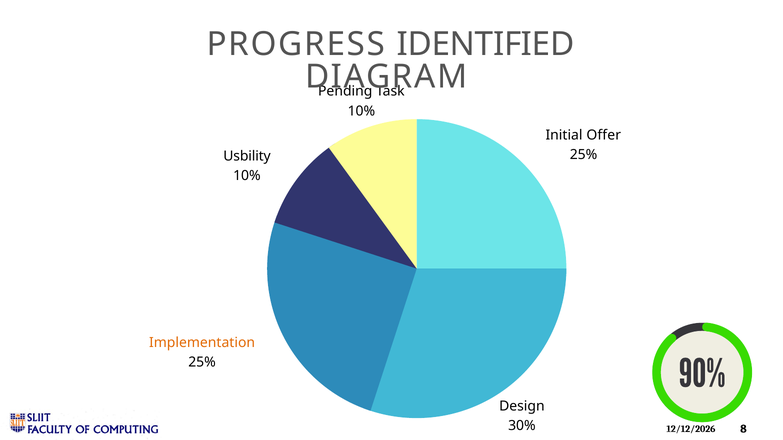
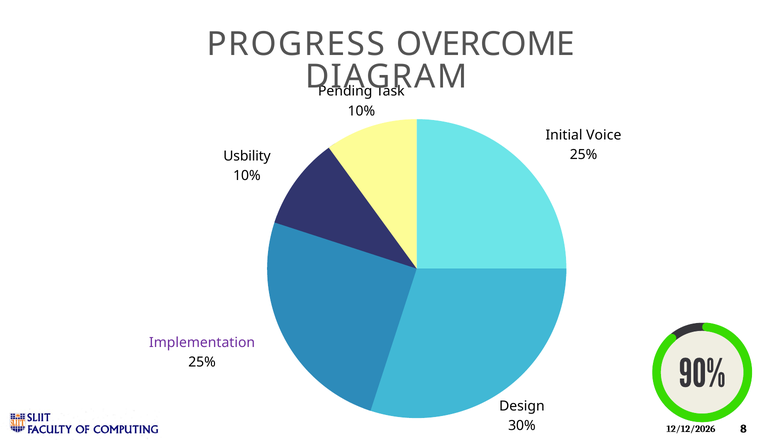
IDENTIFIED: IDENTIFIED -> OVERCOME (486, 44)
Offer: Offer -> Voice (604, 135)
Implementation colour: orange -> purple (202, 343)
